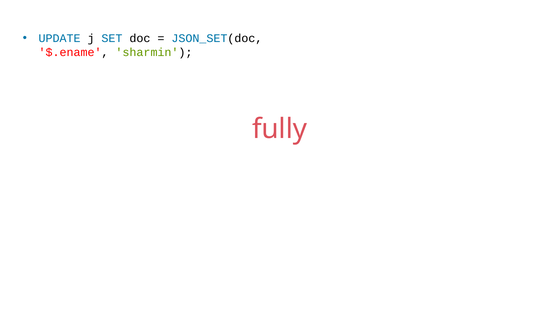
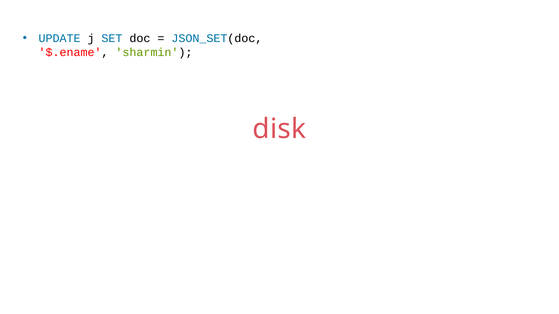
fully: fully -> disk (279, 129)
